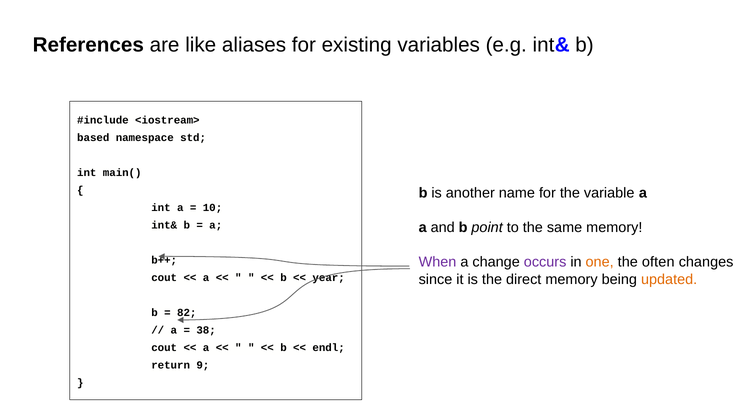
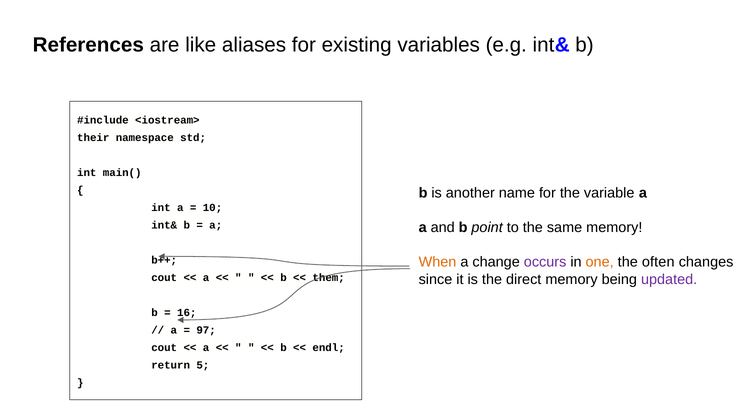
based: based -> their (93, 138)
When colour: purple -> orange (437, 262)
updated colour: orange -> purple (669, 280)
year: year -> them (329, 278)
82: 82 -> 16 (187, 313)
38: 38 -> 97 (206, 330)
9: 9 -> 5 (203, 365)
